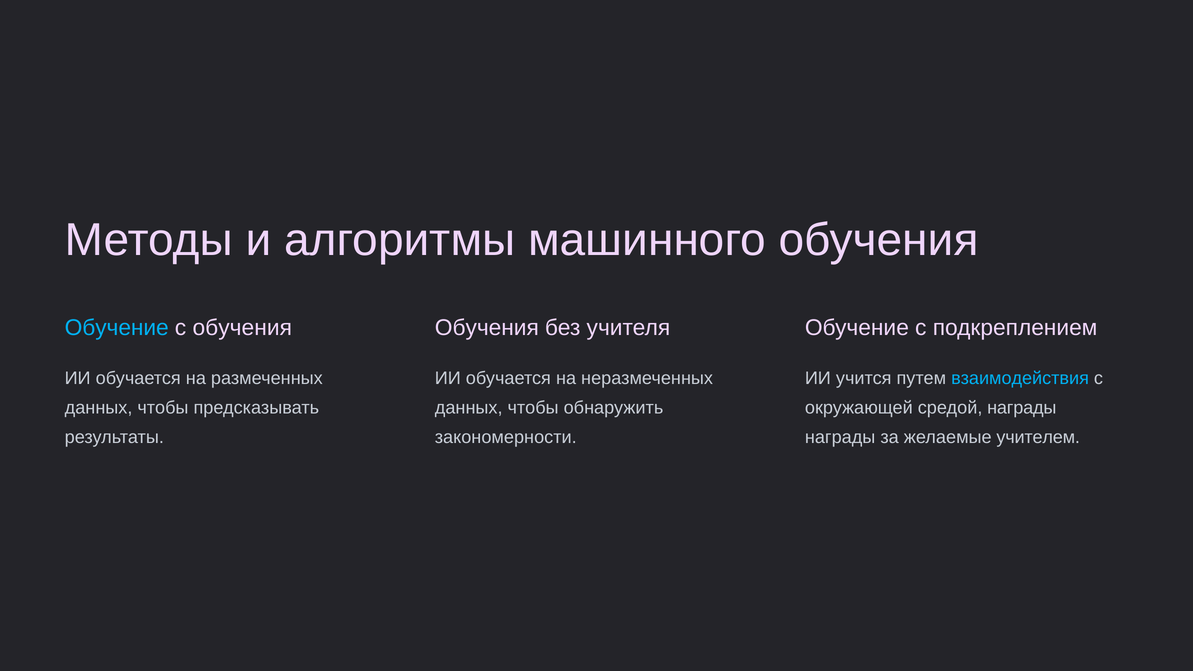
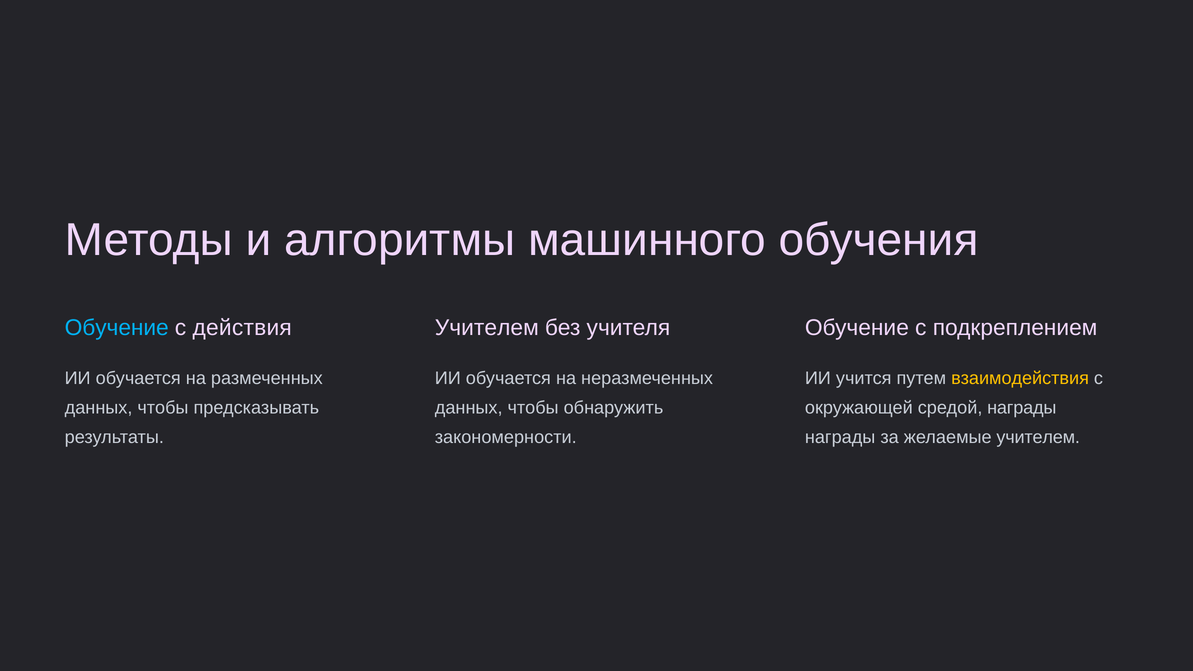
с обучения: обучения -> действия (242, 328)
Обучения: Обучения -> Учителем (487, 328)
взаимодействия colour: light blue -> yellow (1020, 378)
